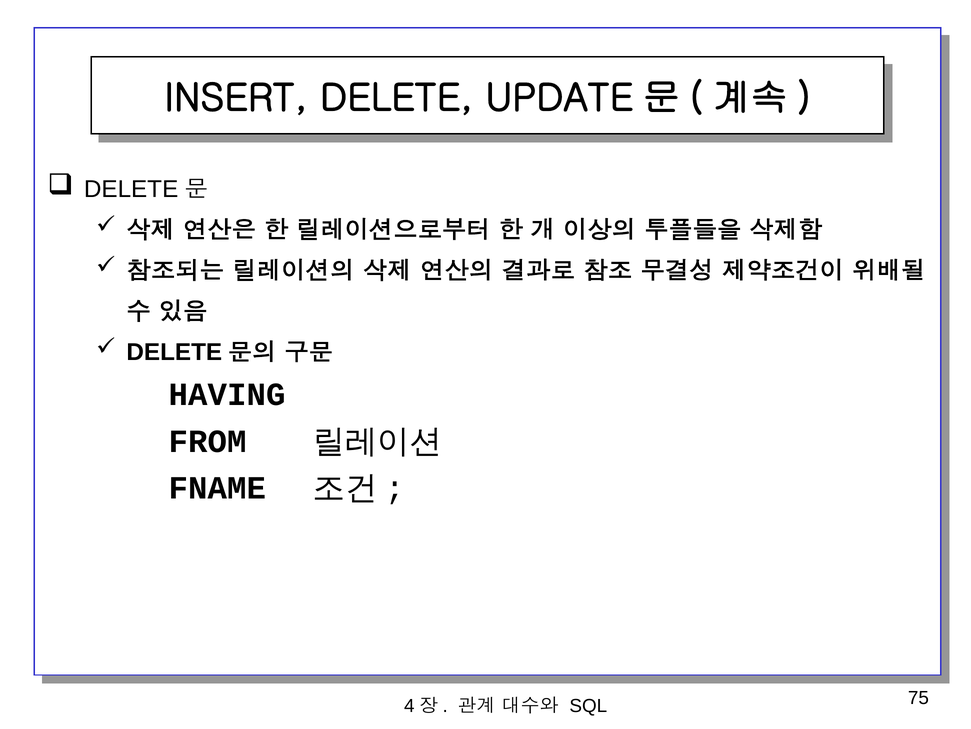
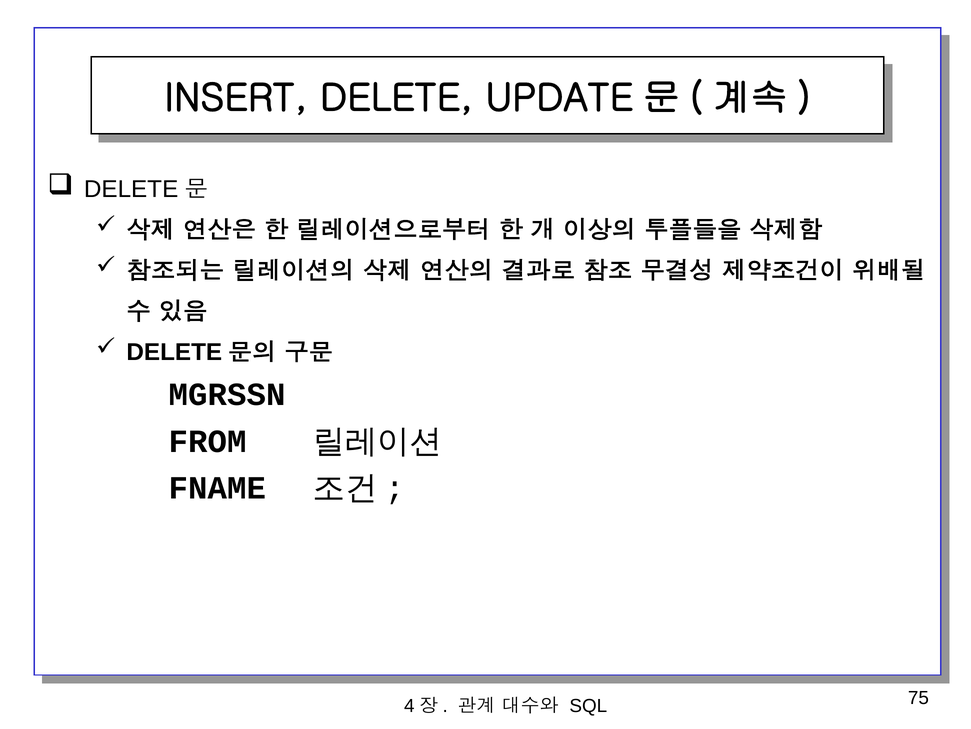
HAVING: HAVING -> MGRSSN (227, 394)
